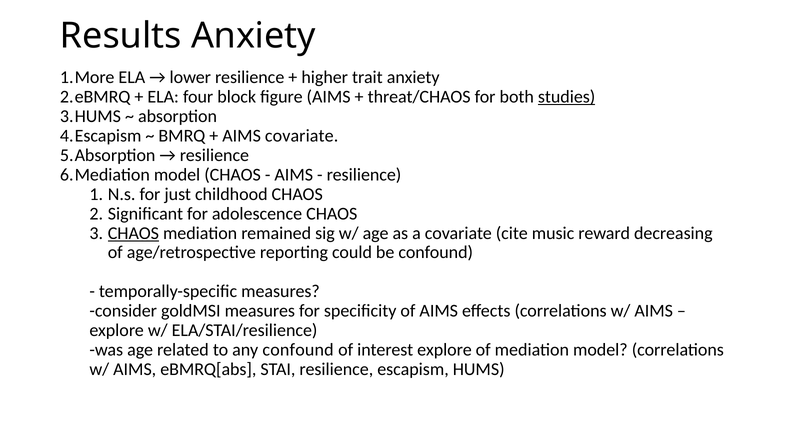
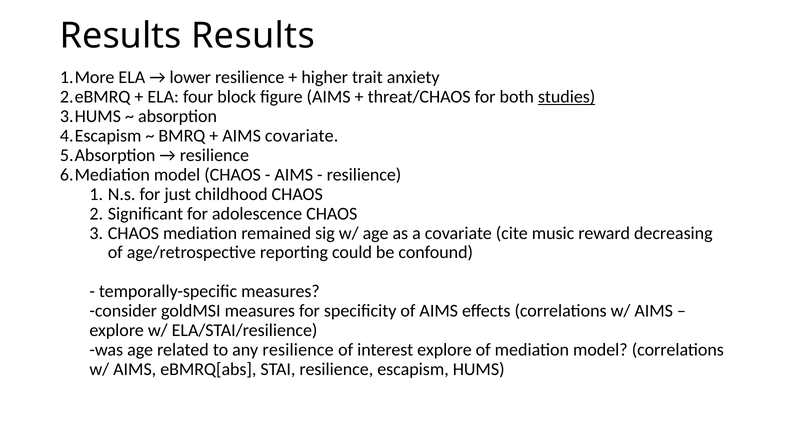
Results Anxiety: Anxiety -> Results (253, 36)
CHAOS underline: present -> none (133, 233)
any confound: confound -> resilience (298, 350)
